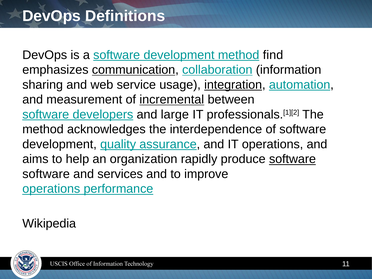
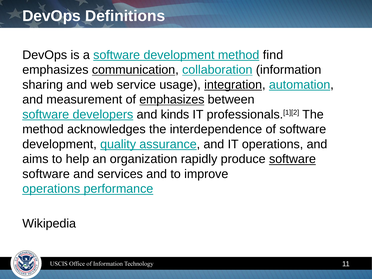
of incremental: incremental -> emphasizes (172, 100)
large: large -> kinds (175, 114)
